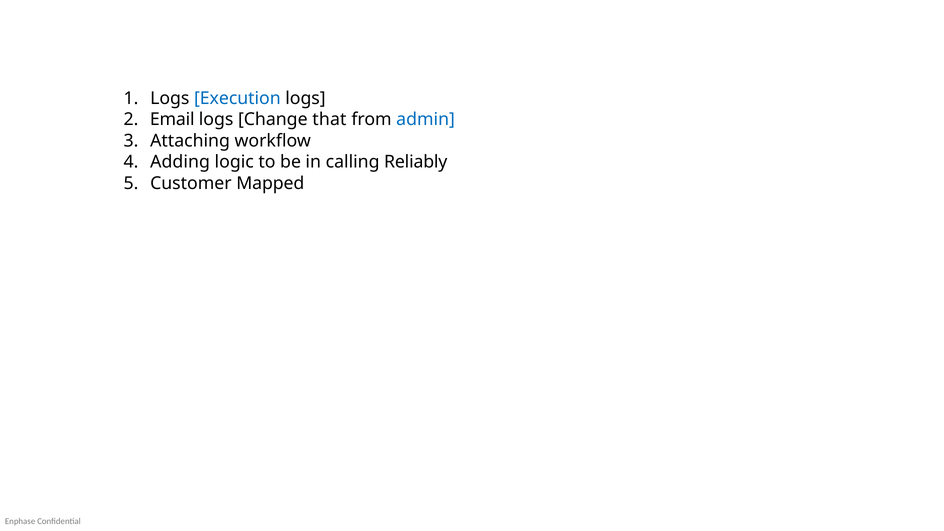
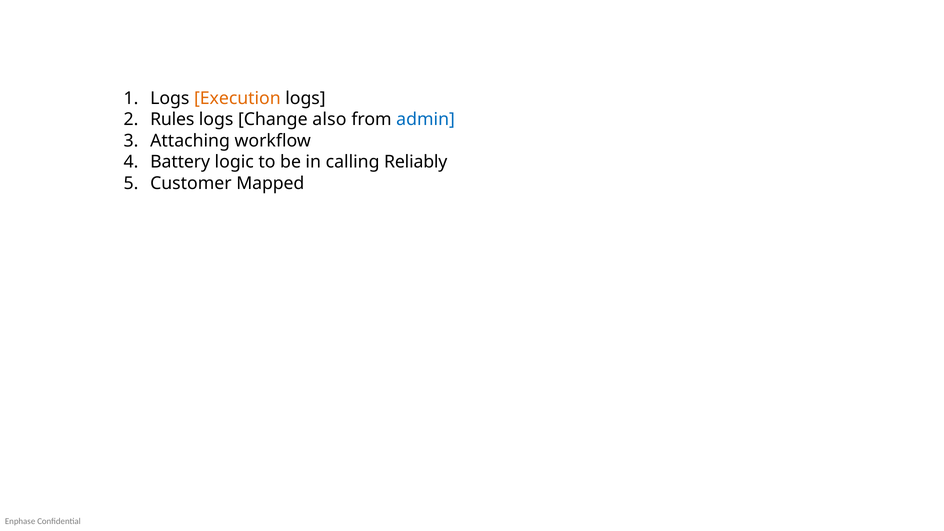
Execution colour: blue -> orange (237, 98)
Email: Email -> Rules (172, 119)
that: that -> also (329, 119)
Adding: Adding -> Battery (180, 162)
